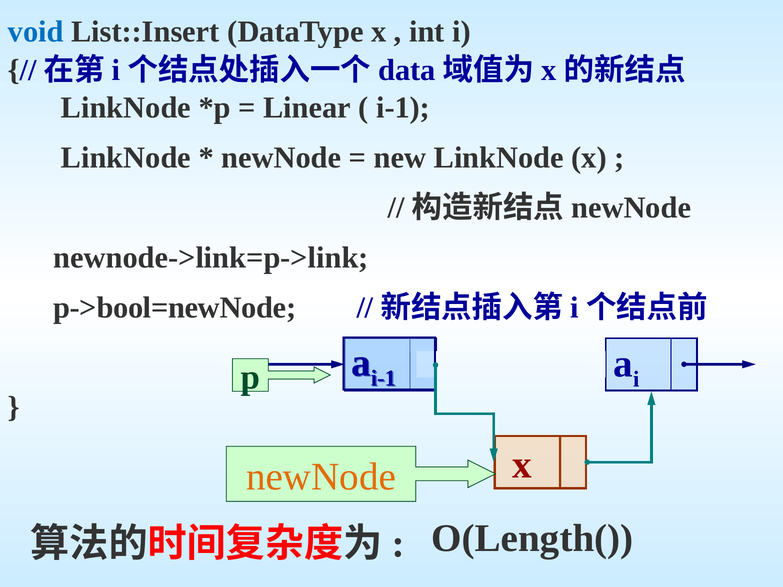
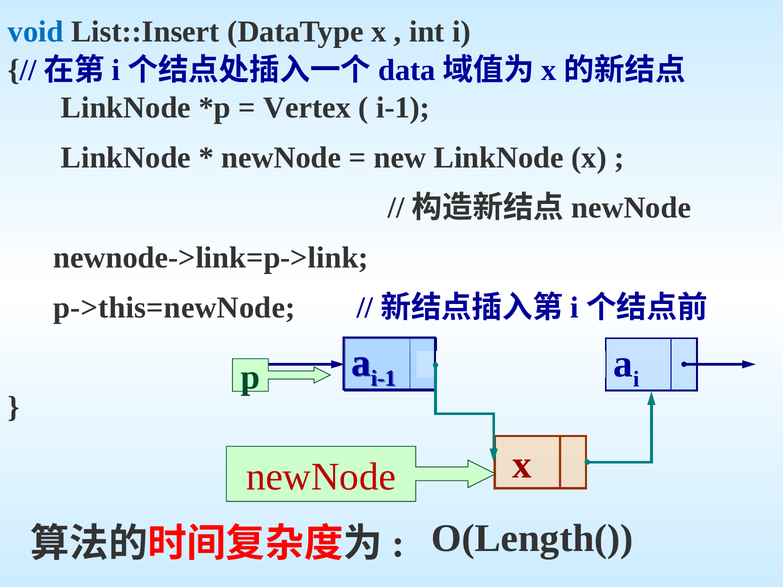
Linear: Linear -> Vertex (307, 108)
p->bool=newNode: p->bool=newNode -> p->this=newNode (174, 308)
newNode colour: orange -> red (321, 477)
